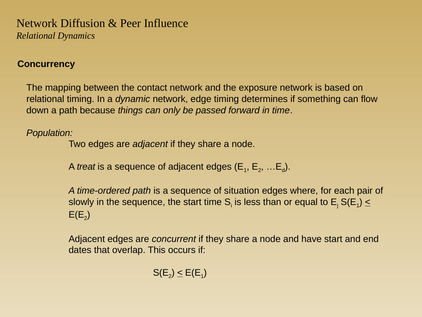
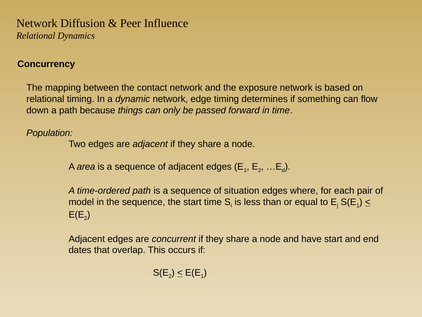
treat: treat -> area (86, 166)
slowly: slowly -> model (81, 202)
